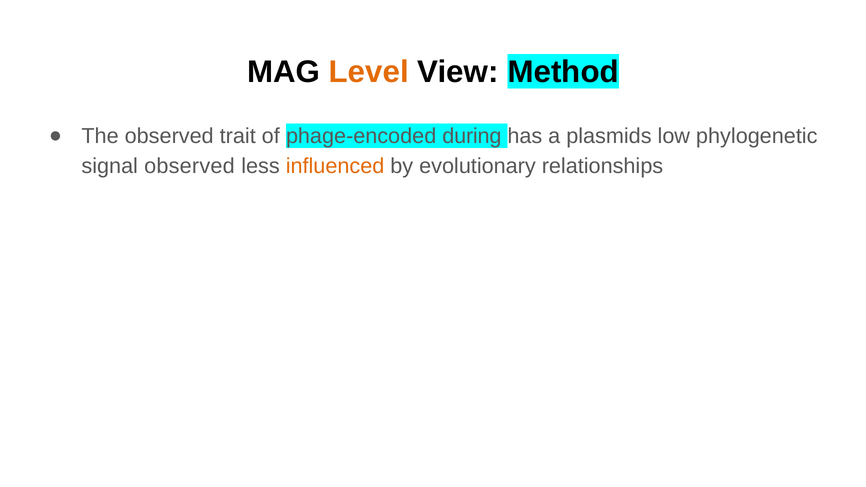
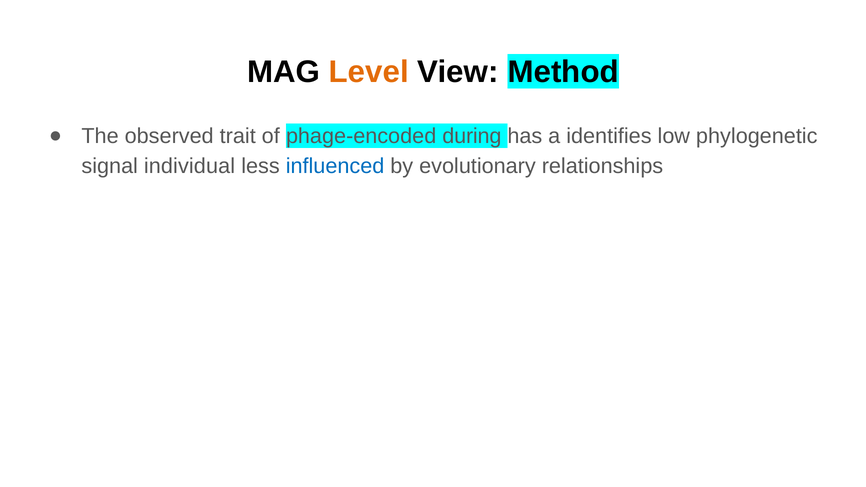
plasmids: plasmids -> identifies (609, 136)
signal observed: observed -> individual (190, 166)
influenced colour: orange -> blue (335, 166)
